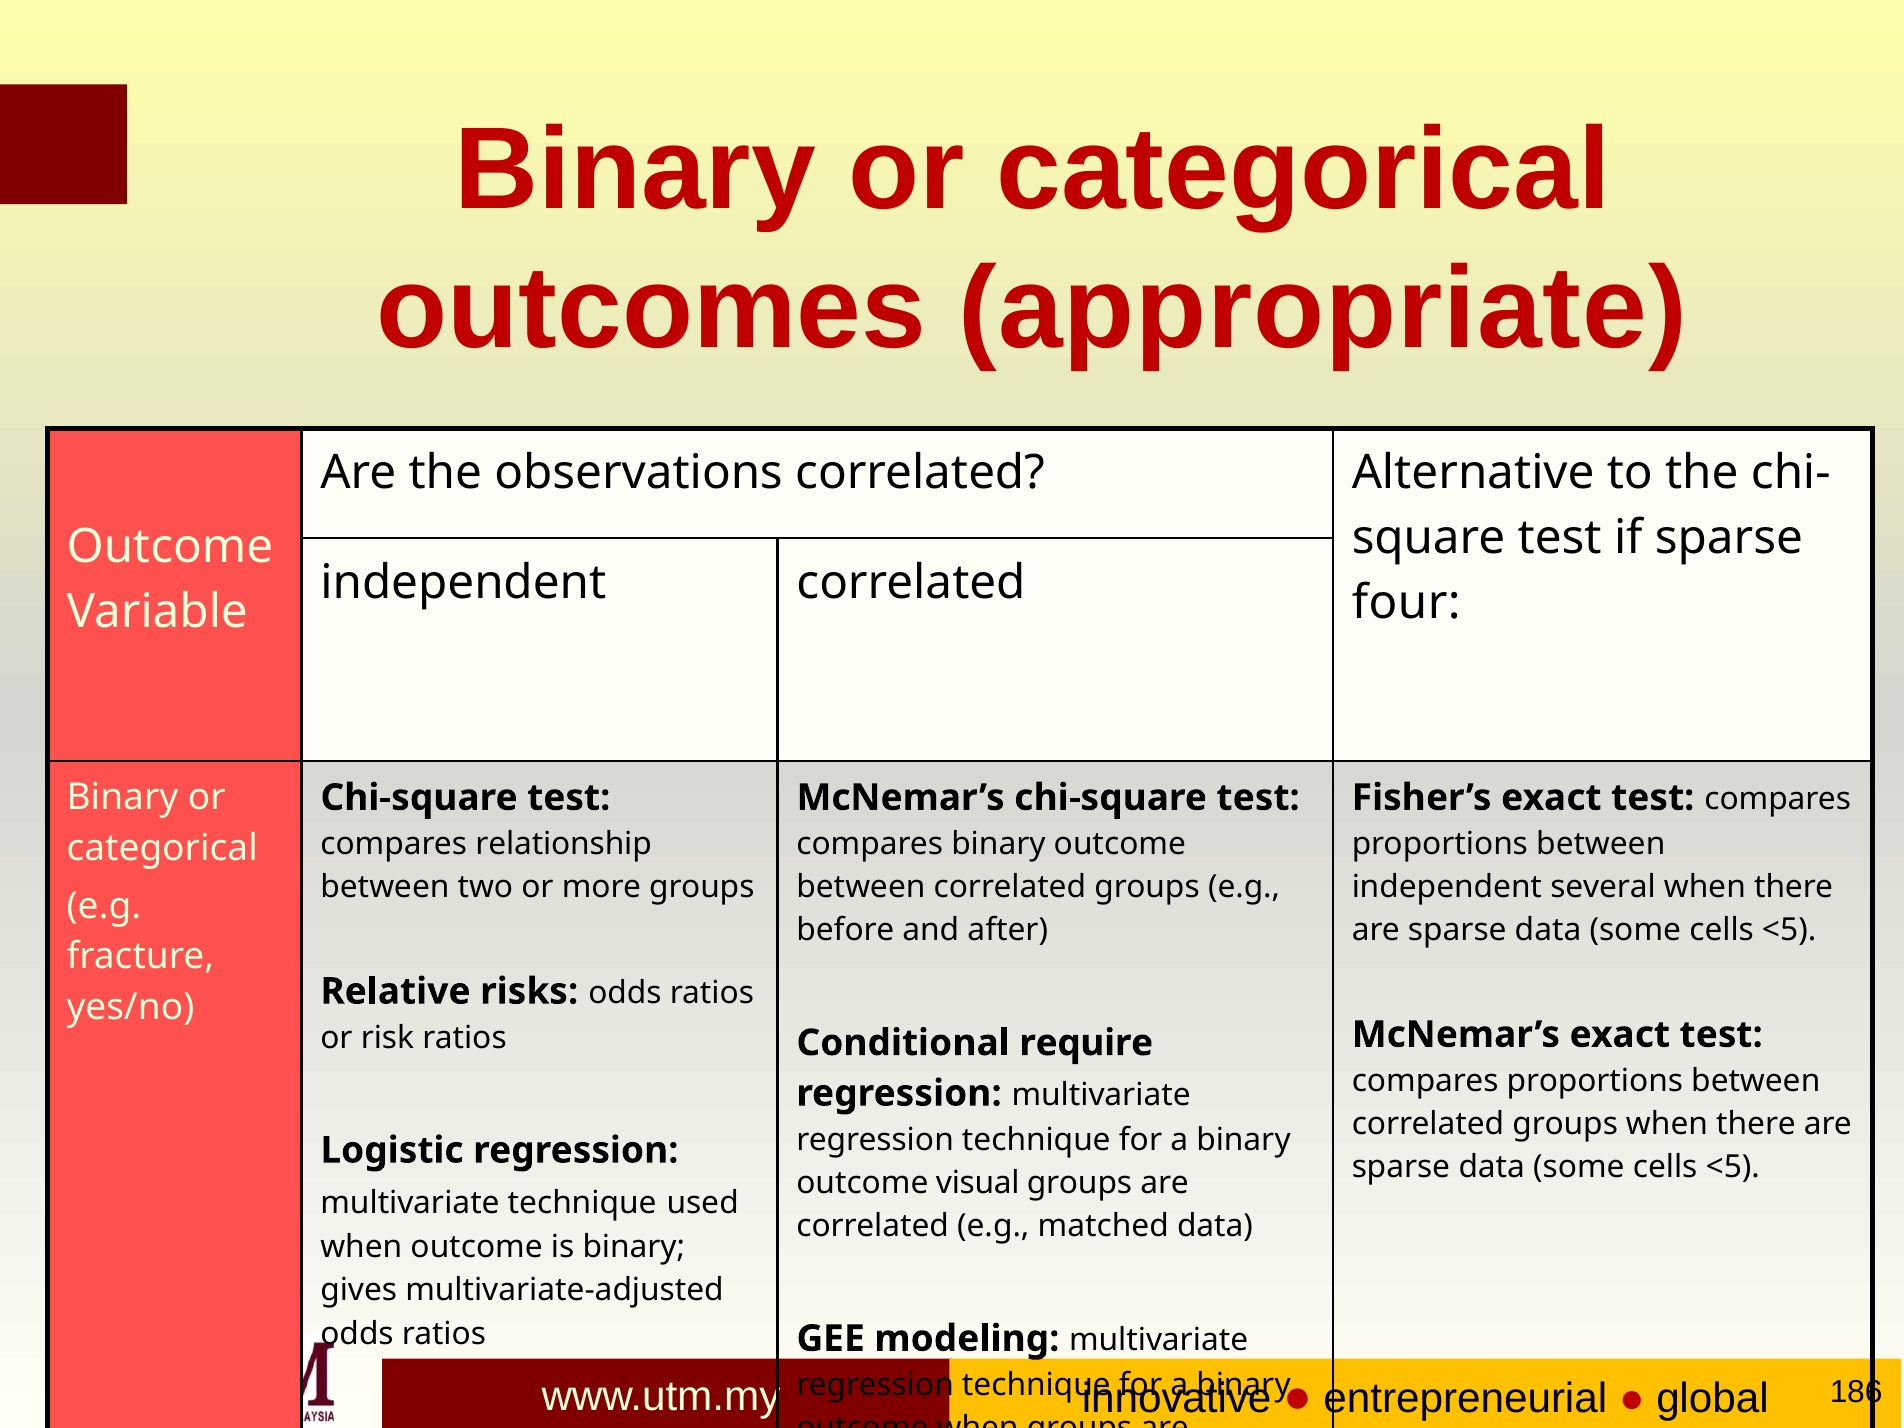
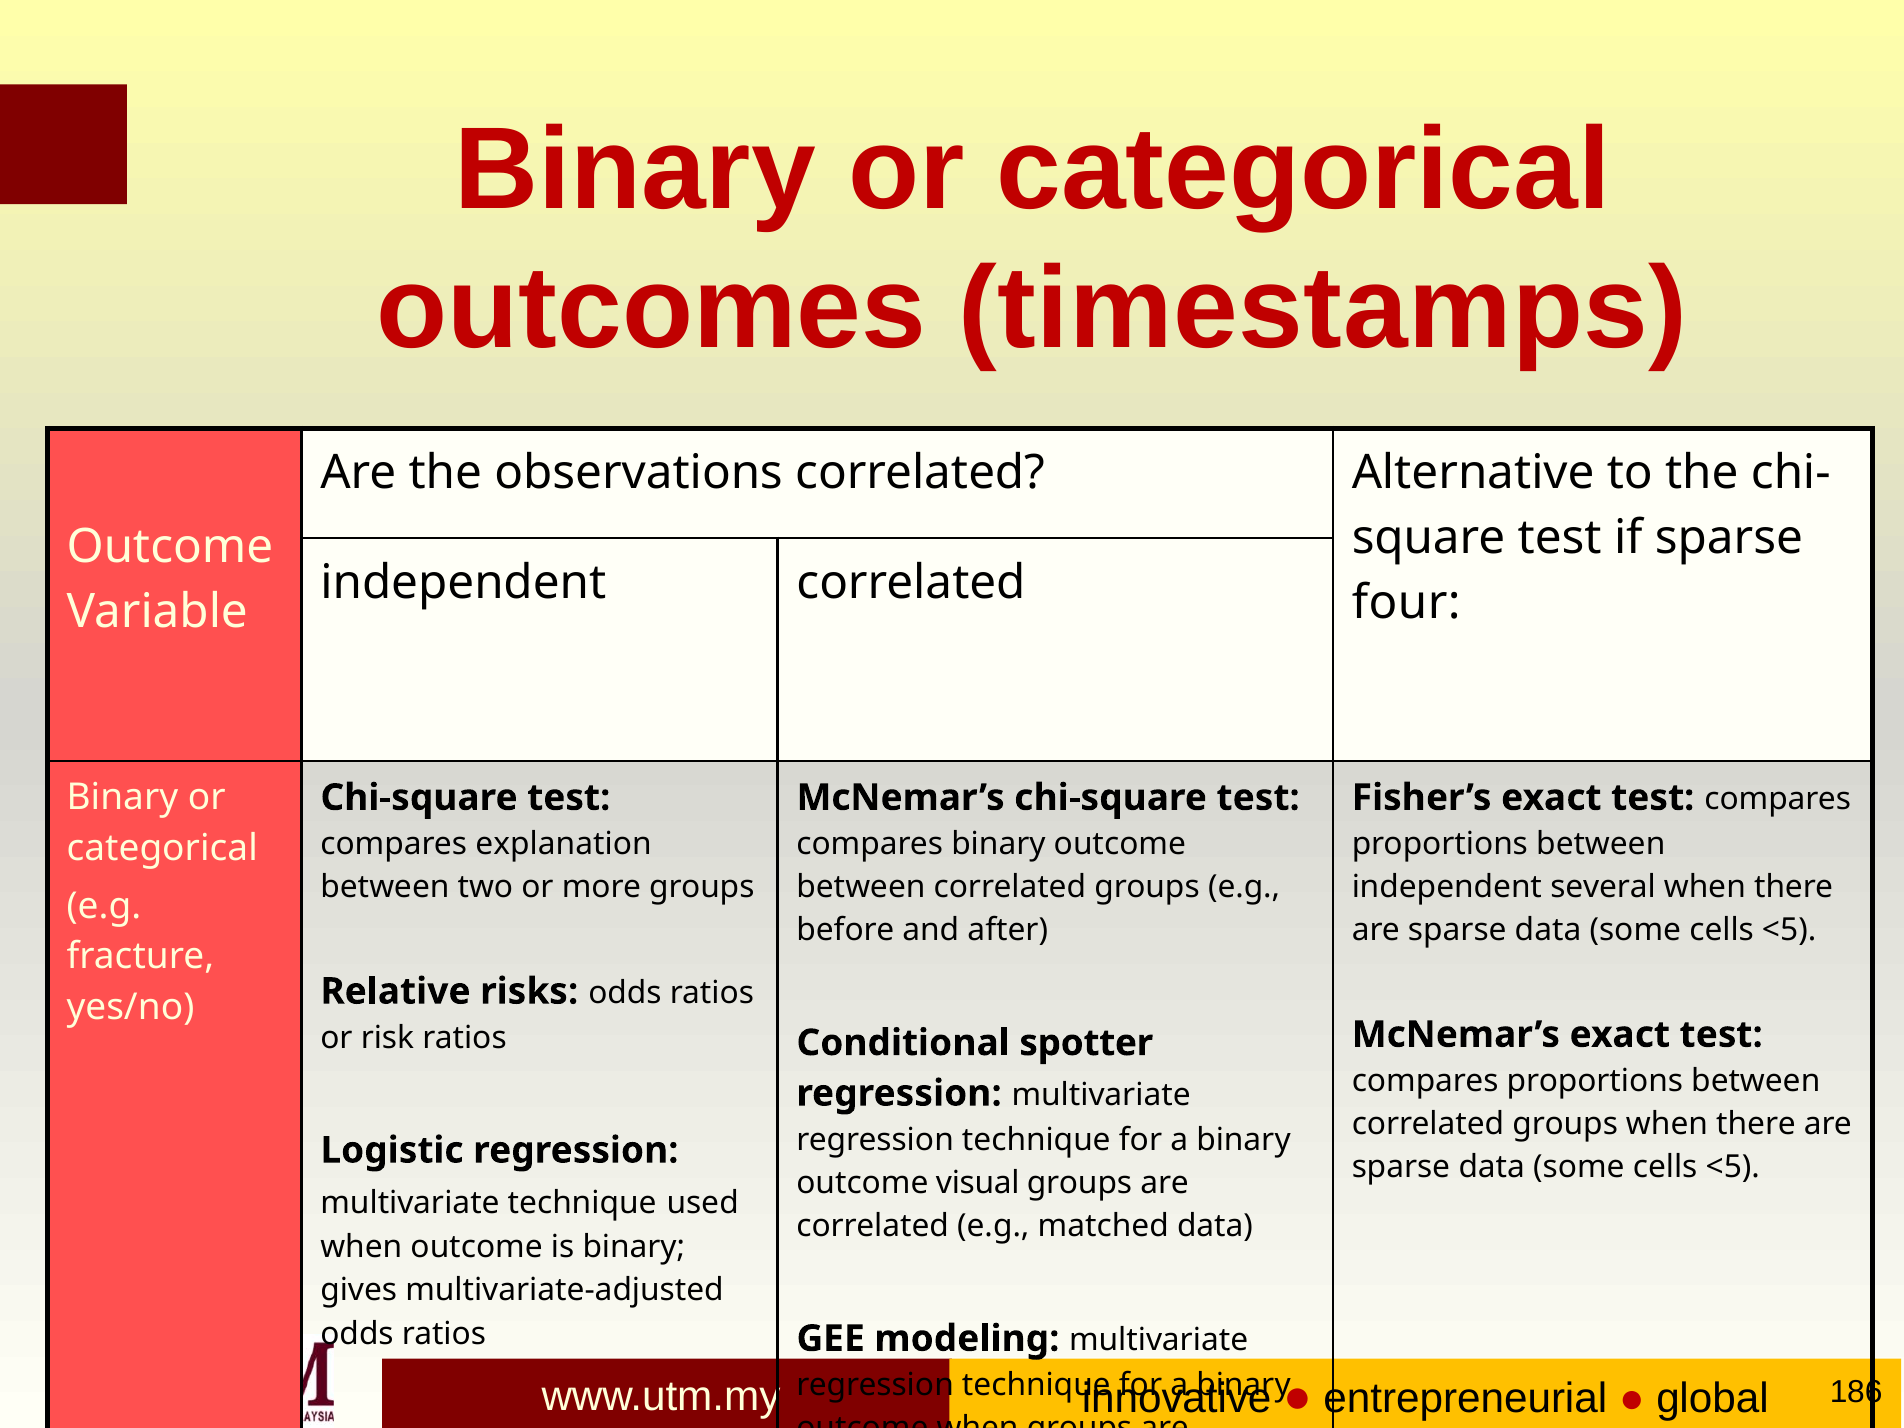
appropriate: appropriate -> timestamps (1323, 309)
relationship: relationship -> explanation (564, 844)
require: require -> spotter (1086, 1043)
